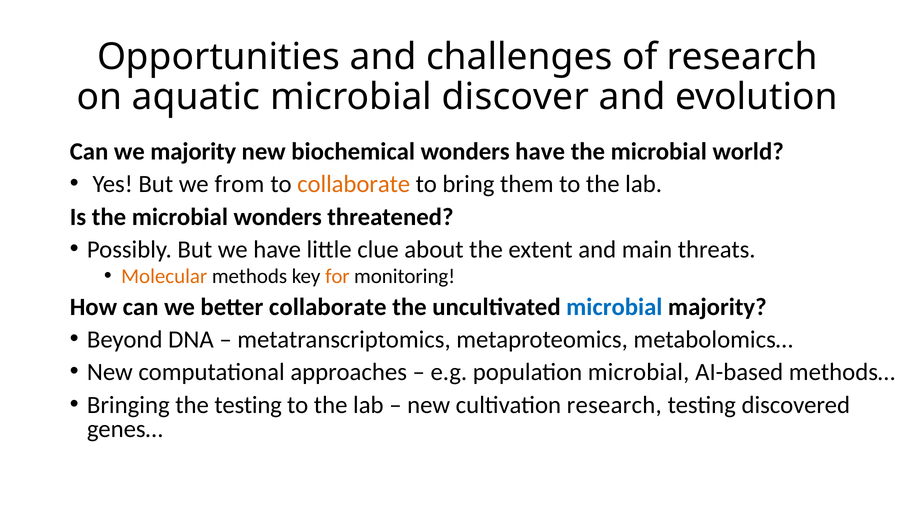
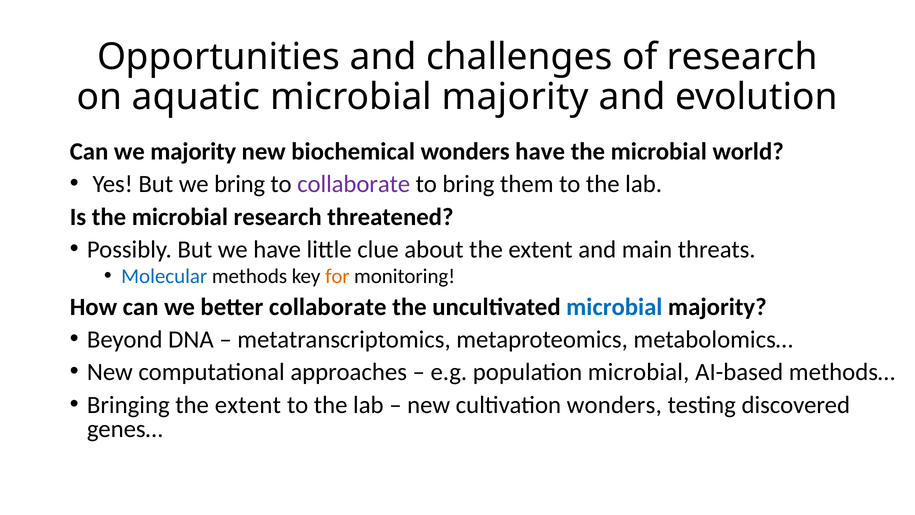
aquatic microbial discover: discover -> majority (515, 97)
we from: from -> bring (240, 184)
collaborate colour: orange -> purple (354, 184)
microbial wonders: wonders -> research (278, 217)
Molecular colour: orange -> blue (164, 276)
Bringing the testing: testing -> extent (248, 405)
cultivation research: research -> wonders (614, 405)
